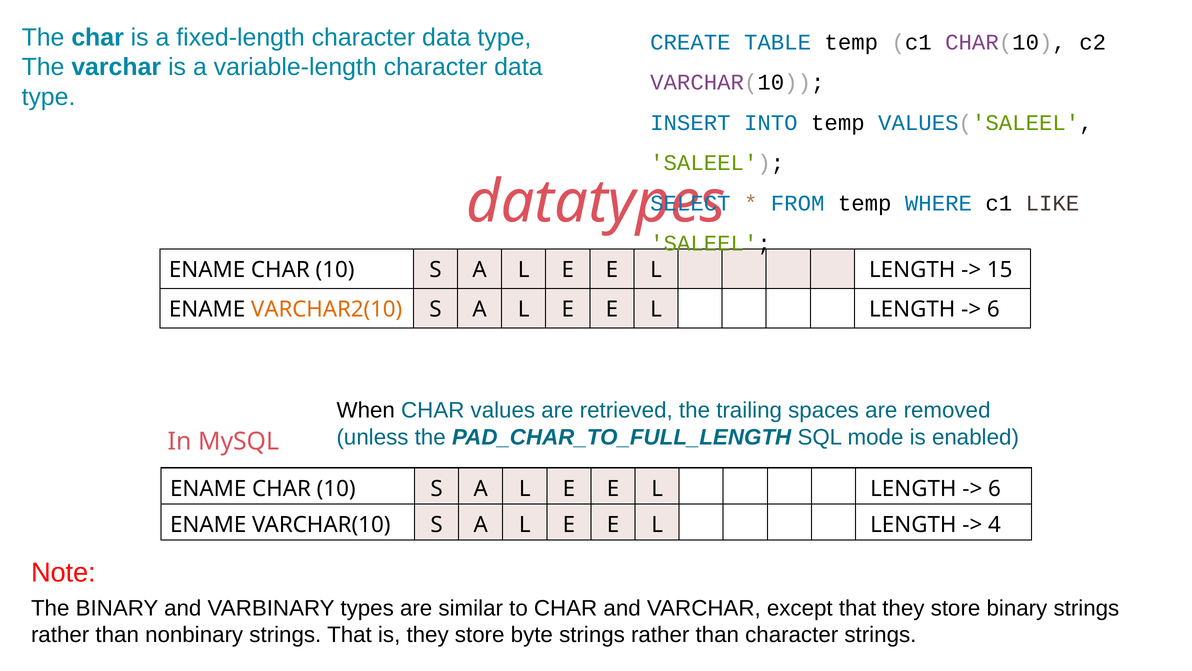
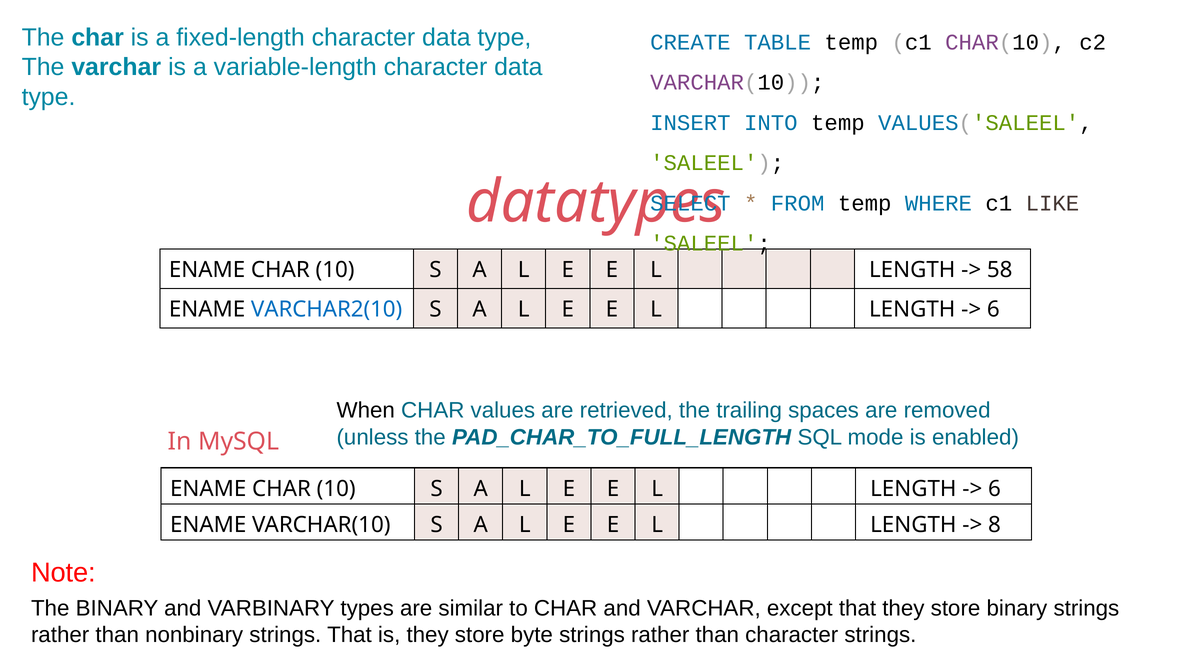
15: 15 -> 58 (1000, 270)
VARCHAR2(10 colour: orange -> blue (327, 309)
4: 4 -> 8 (994, 525)
